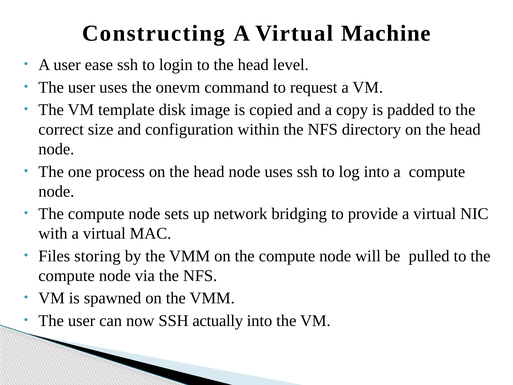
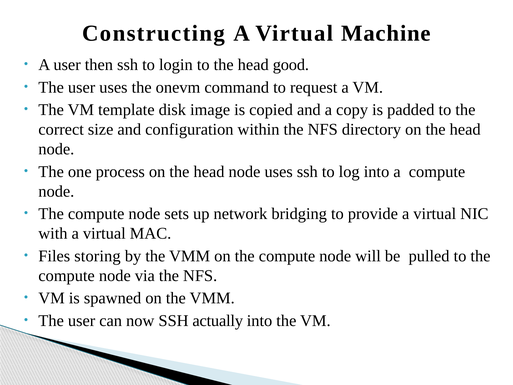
ease: ease -> then (99, 65)
level: level -> good (291, 65)
